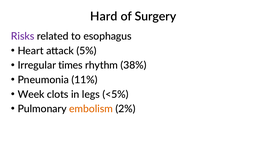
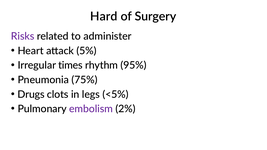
esophagus: esophagus -> administer (107, 36)
38%: 38% -> 95% (134, 65)
11%: 11% -> 75% (84, 80)
Week: Week -> Drugs (31, 95)
embolism colour: orange -> purple (91, 109)
